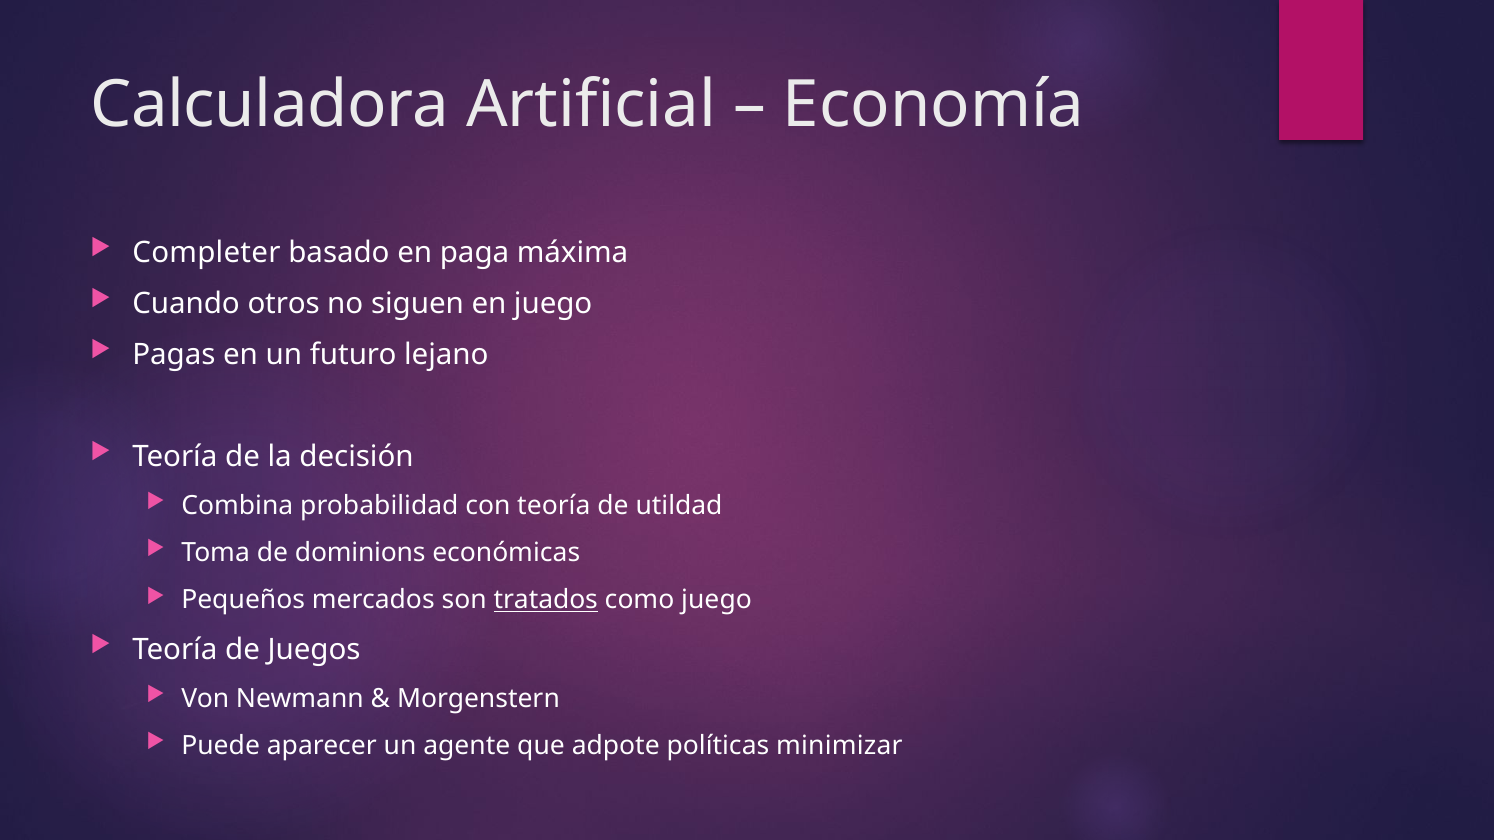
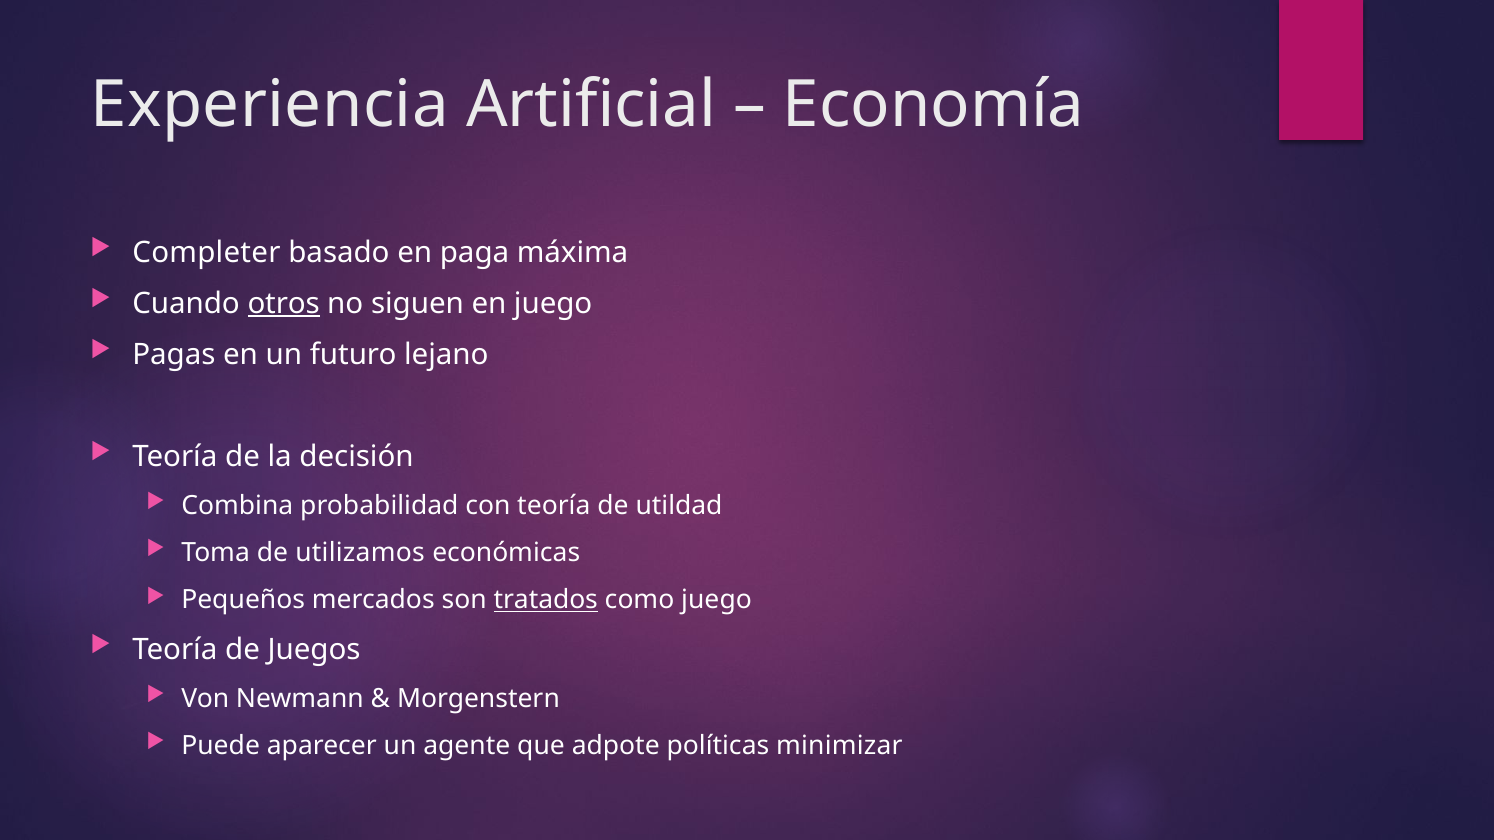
Calculadora: Calculadora -> Experiencia (270, 105)
otros underline: none -> present (284, 304)
dominions: dominions -> utilizamos (360, 553)
